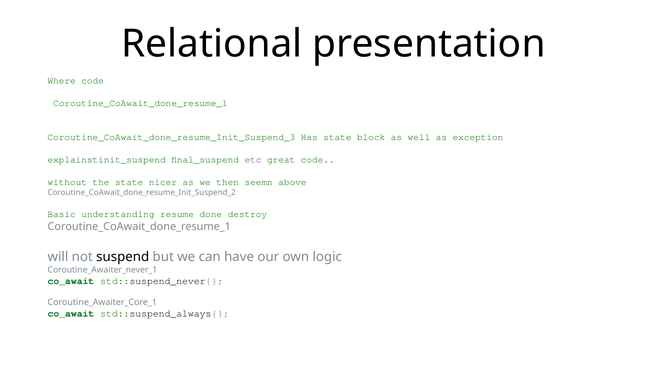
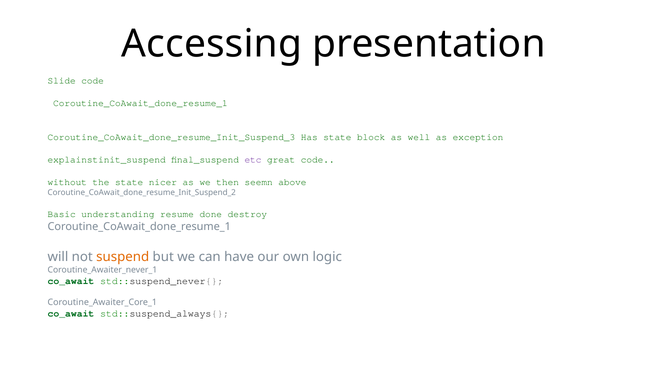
Relational: Relational -> Accessing (212, 44)
Where: Where -> Slide (62, 81)
suspend colour: black -> orange (123, 257)
